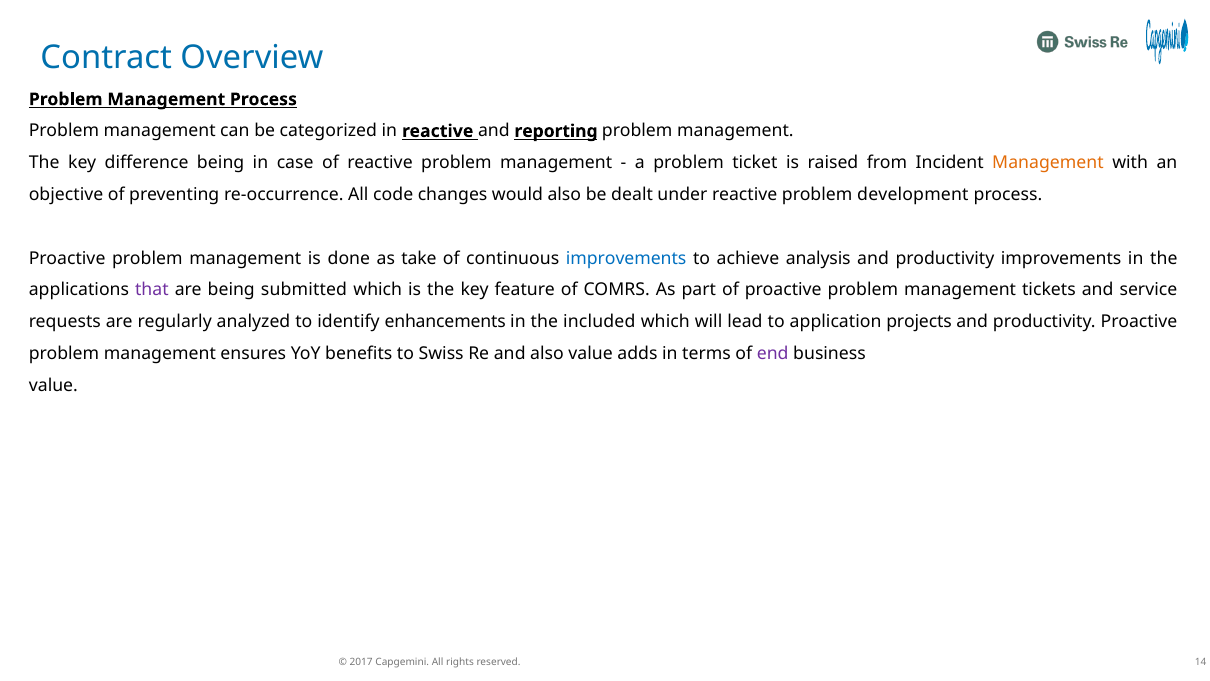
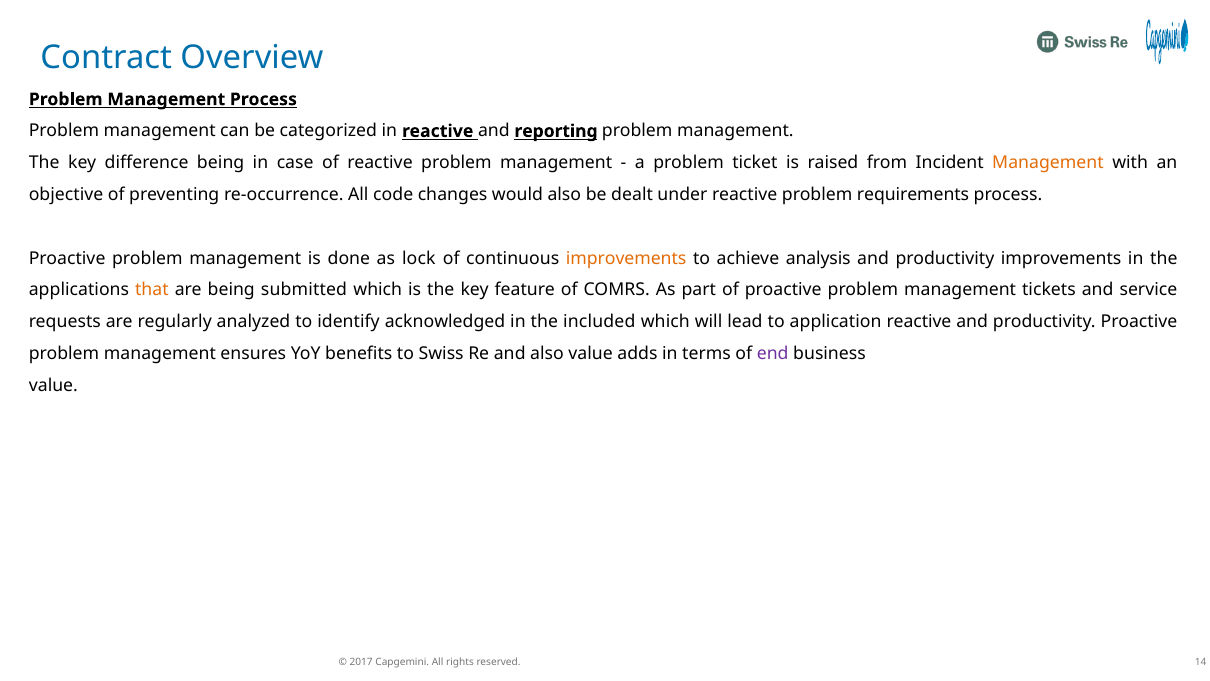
development: development -> requirements (913, 195)
take: take -> lock (419, 258)
improvements colour: blue -> orange (626, 258)
that colour: purple -> orange (152, 290)
enhancements: enhancements -> acknowledged (445, 322)
application projects: projects -> reactive (919, 322)
